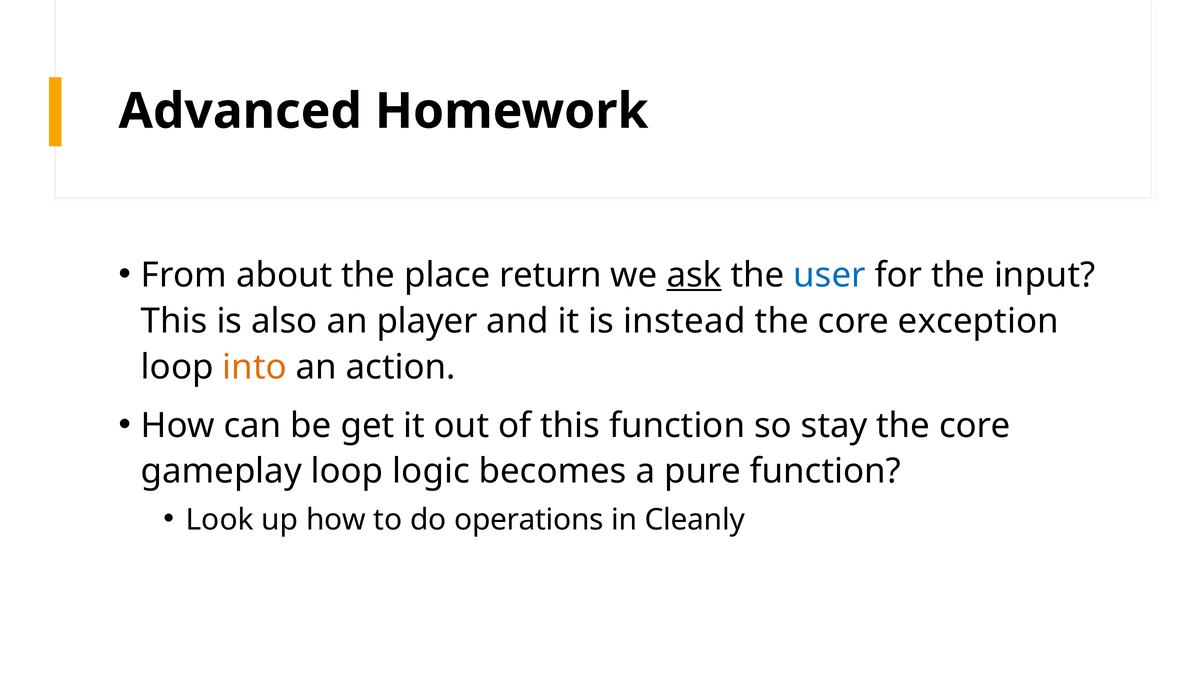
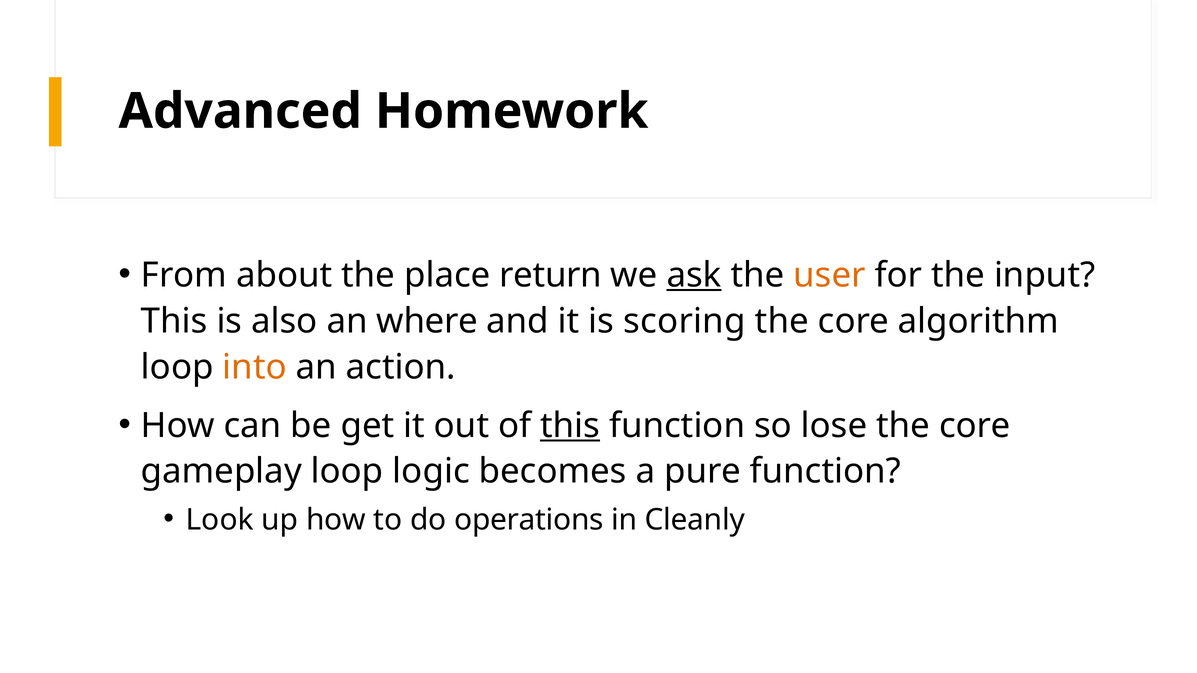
user colour: blue -> orange (829, 275)
player: player -> where (427, 321)
instead: instead -> scoring (684, 321)
exception: exception -> algorithm (979, 321)
this underline: none -> present (570, 426)
stay: stay -> lose (834, 426)
